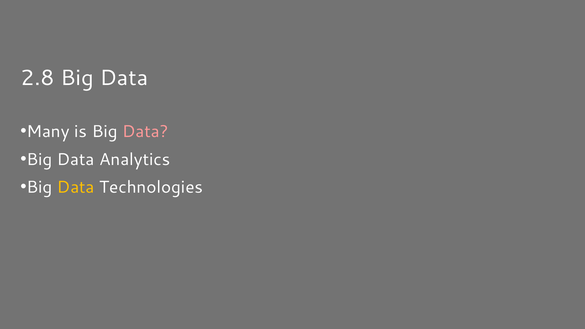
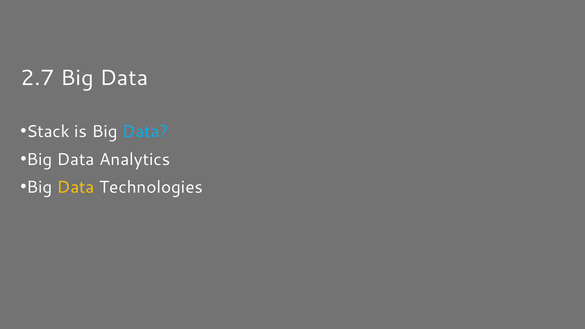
2.8: 2.8 -> 2.7 (37, 78)
Many: Many -> Stack (48, 132)
Data colour: pink -> light blue (145, 132)
